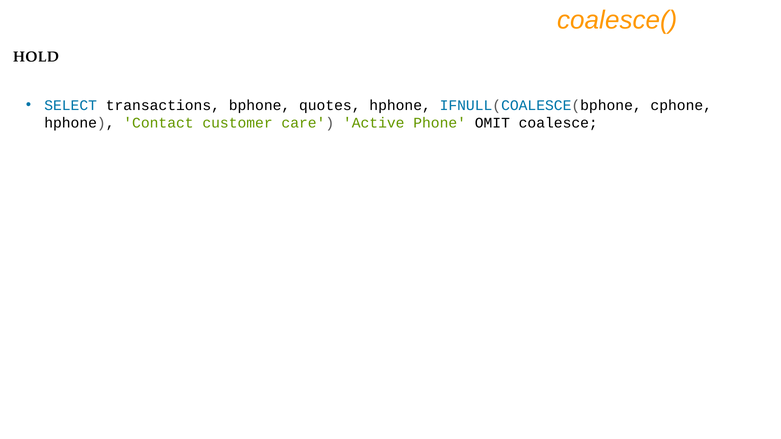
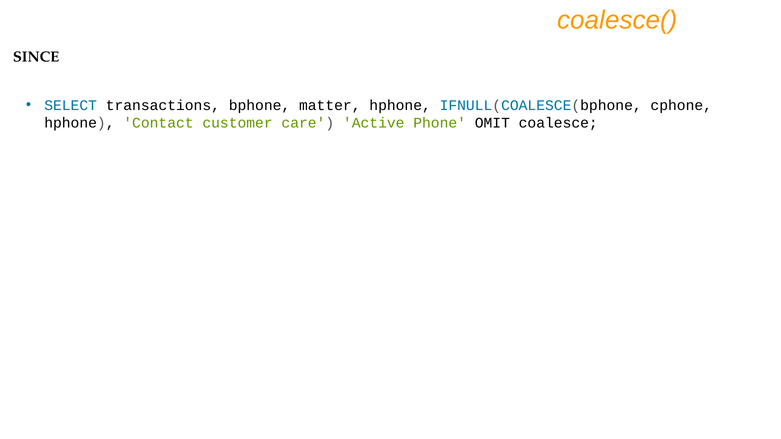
HOLD: HOLD -> SINCE (36, 57)
quotes: quotes -> matter (330, 106)
